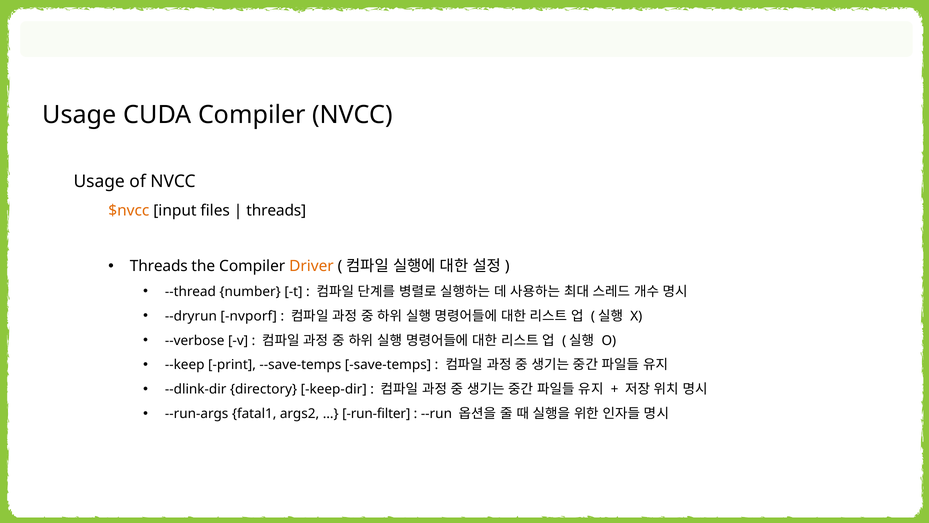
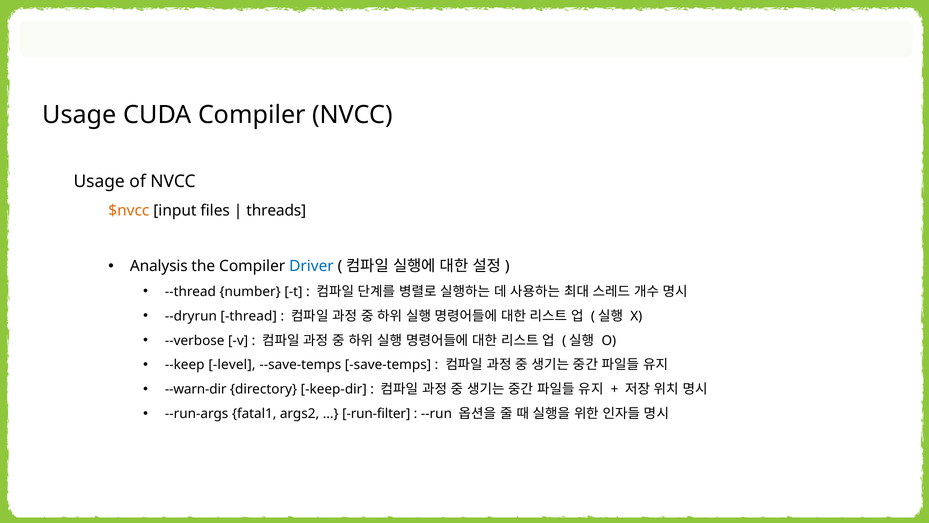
Threads: Threads -> Analysis (159, 266)
Driver colour: orange -> blue (311, 266)
nvporf: nvporf -> thread (249, 316)
print: print -> level (232, 365)
--dlink-dir: --dlink-dir -> --warn-dir (196, 389)
